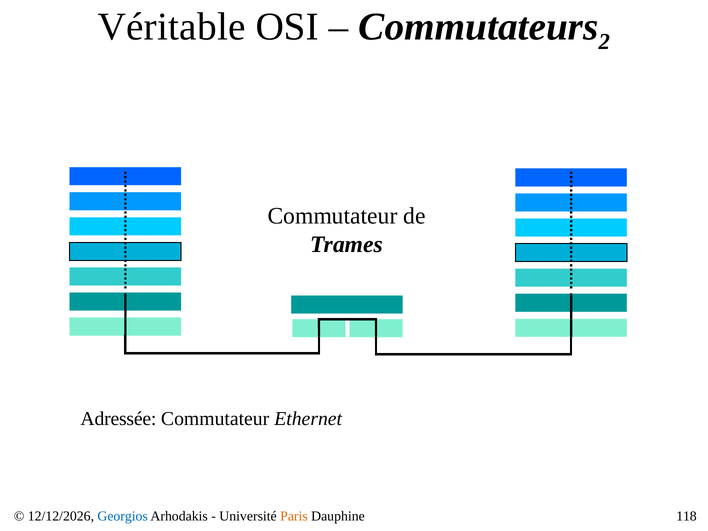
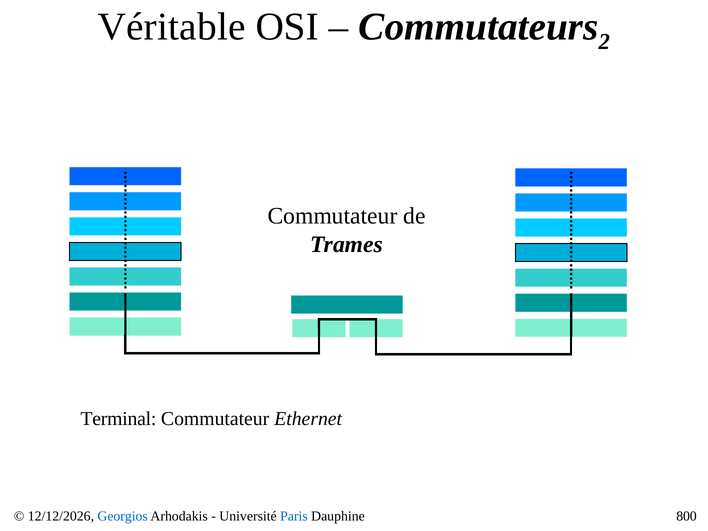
Adressée: Adressée -> Terminal (118, 419)
Paris colour: orange -> blue (294, 516)
118: 118 -> 800 (687, 516)
